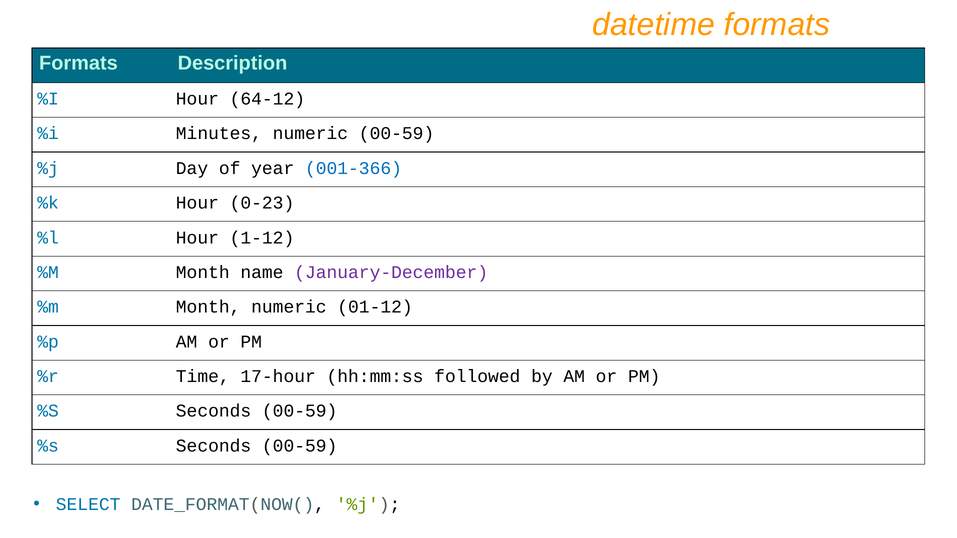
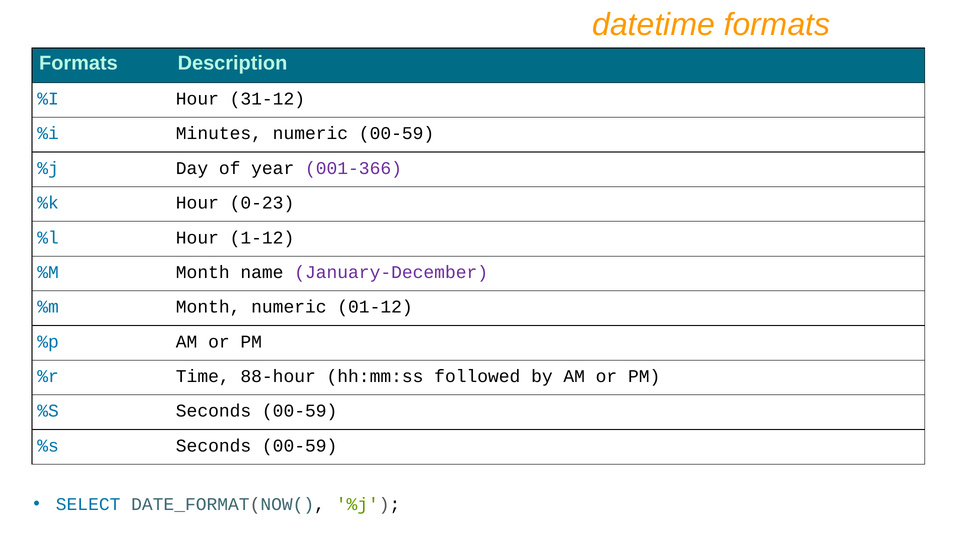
64-12: 64-12 -> 31-12 (267, 99)
001-366 colour: blue -> purple (353, 168)
17-hour: 17-hour -> 88-hour (278, 377)
